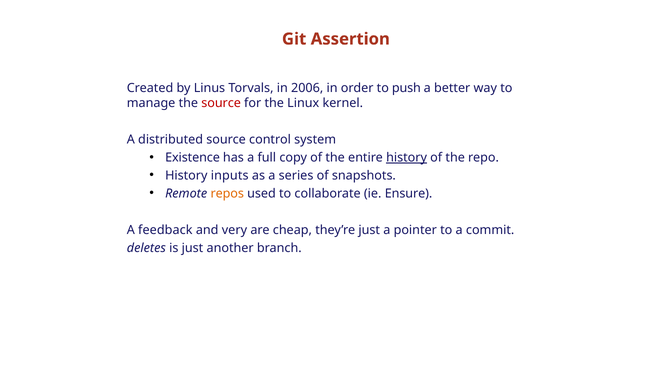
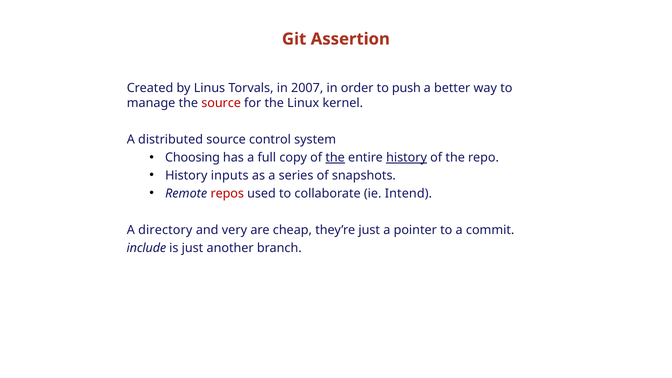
2006: 2006 -> 2007 (307, 88)
Existence: Existence -> Choosing (193, 158)
the underline: none -> present (335, 158)
repos colour: orange -> red (227, 193)
Ensure: Ensure -> Intend (408, 193)
feedback: feedback -> directory (165, 230)
deletes: deletes -> include (146, 248)
